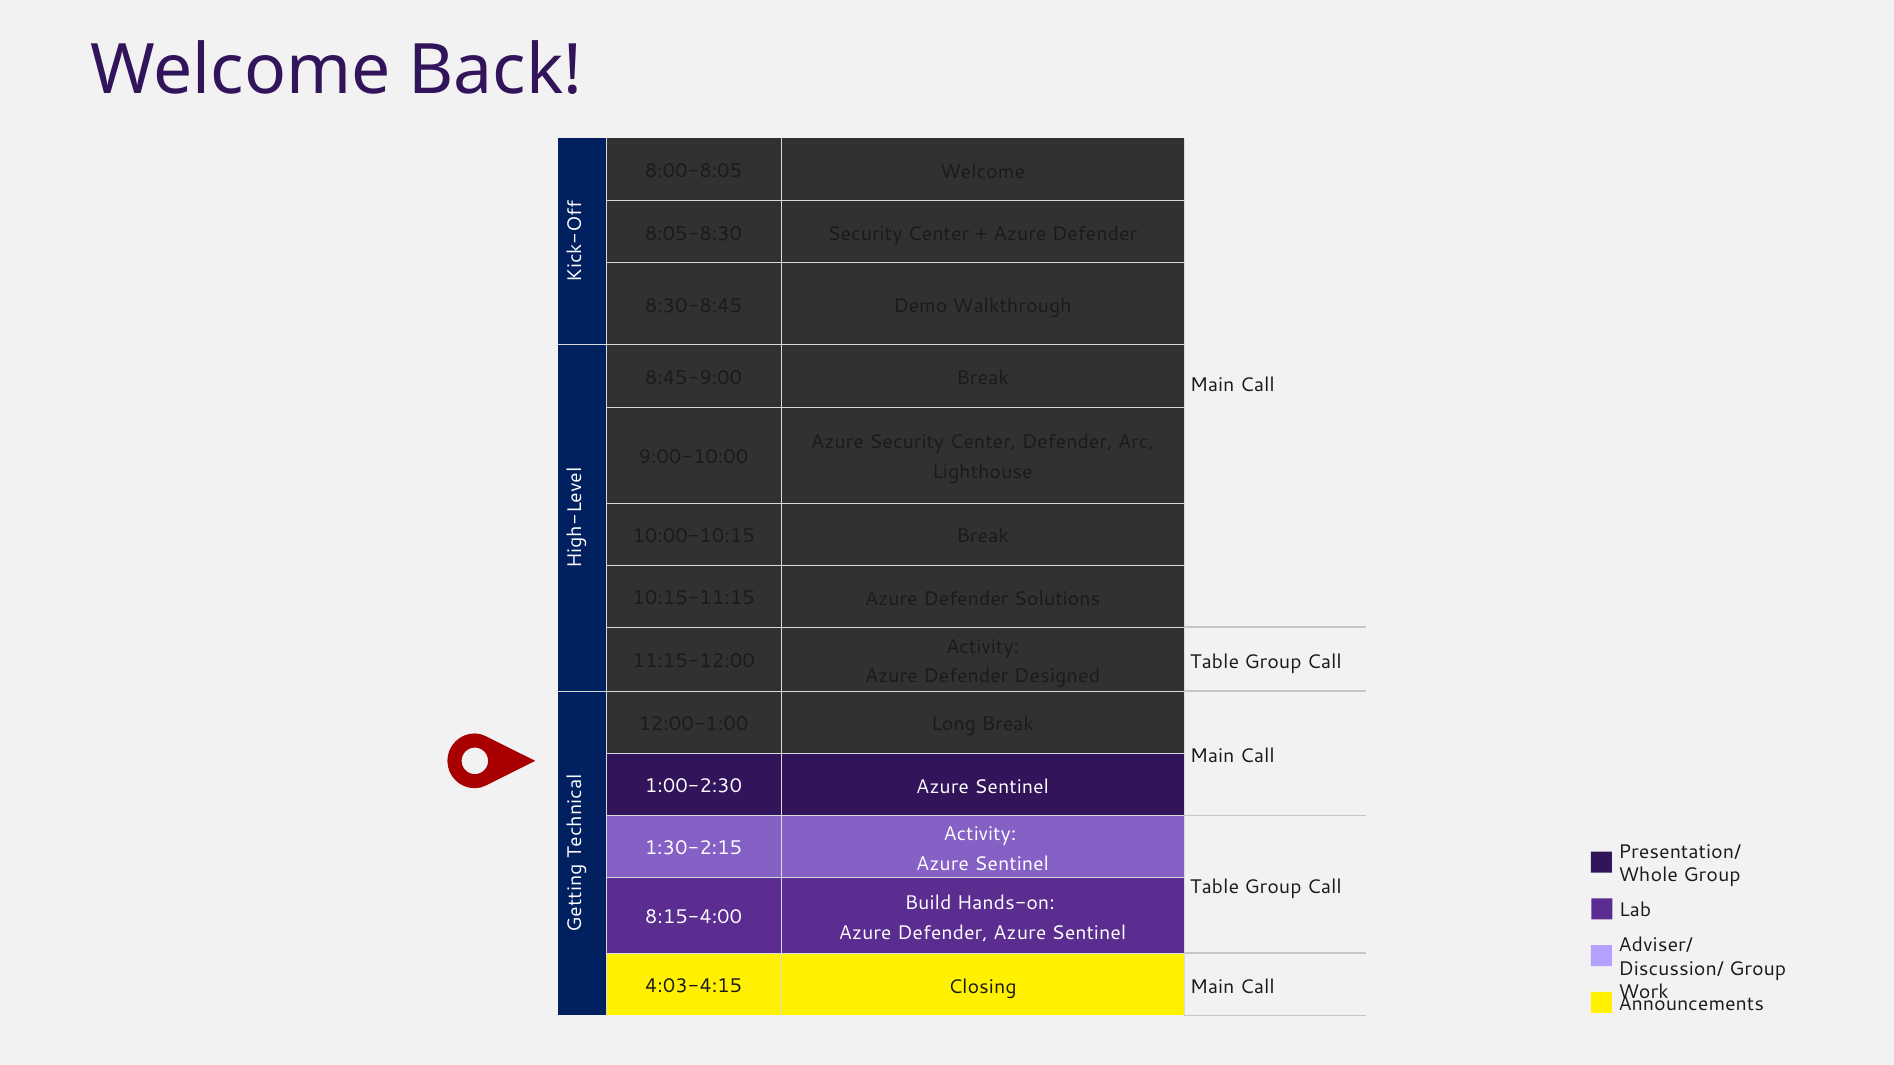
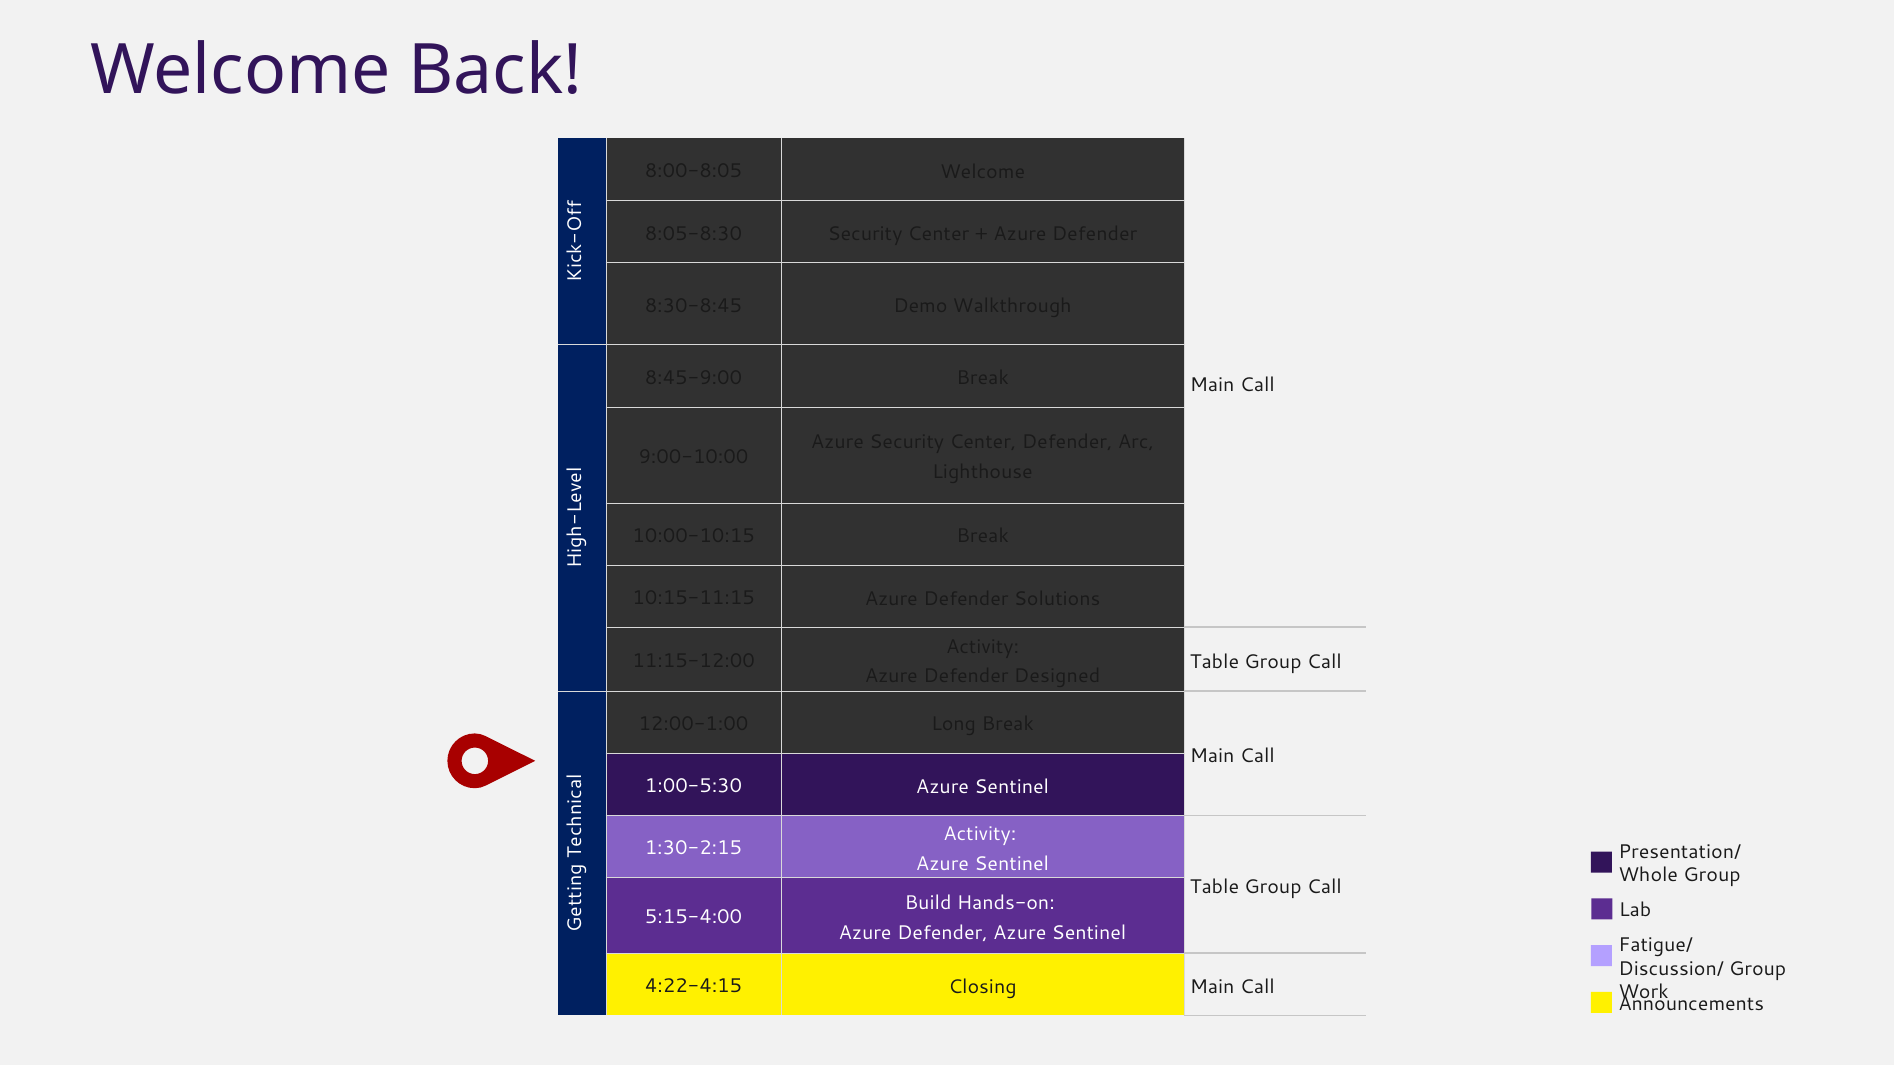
1:00-2:30: 1:00-2:30 -> 1:00-5:30 (694, 787)
8:15-4:00: 8:15-4:00 -> 5:15-4:00 (694, 918)
Adviser/: Adviser/ -> Fatigue/ (1656, 945)
4:03-4:15: 4:03-4:15 -> 4:22-4:15 (694, 987)
